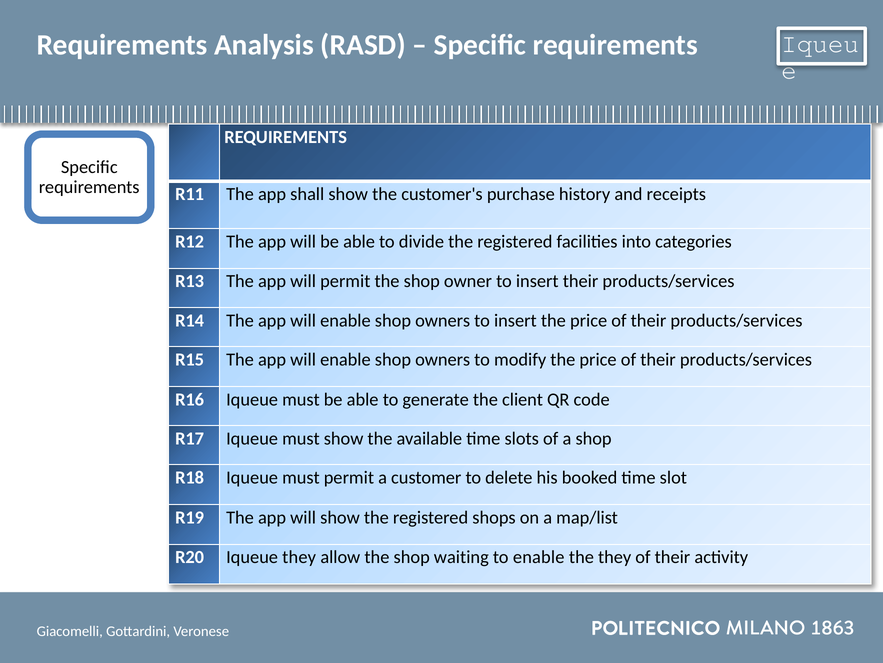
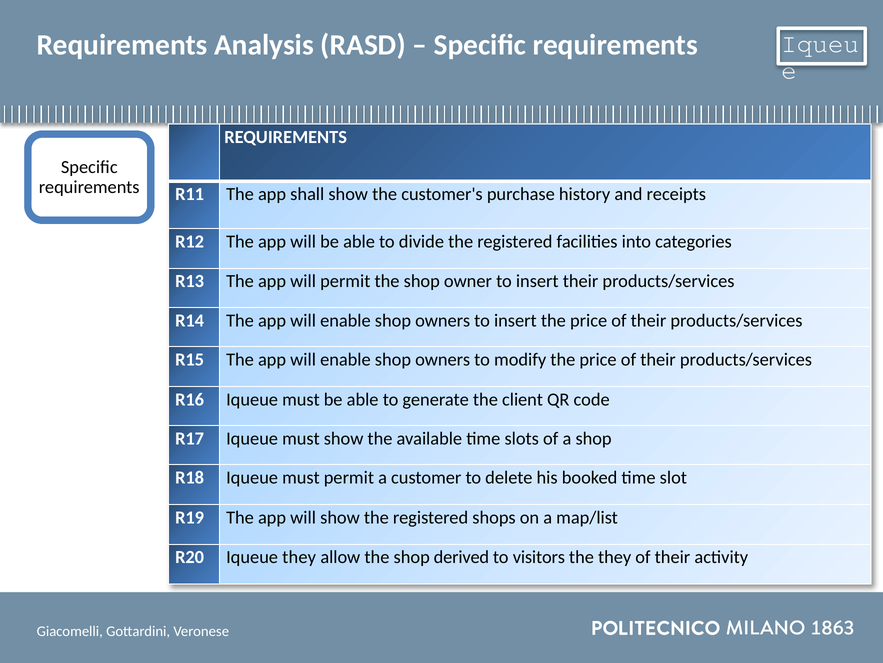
waiting: waiting -> derived (461, 557)
to enable: enable -> visitors (539, 557)
